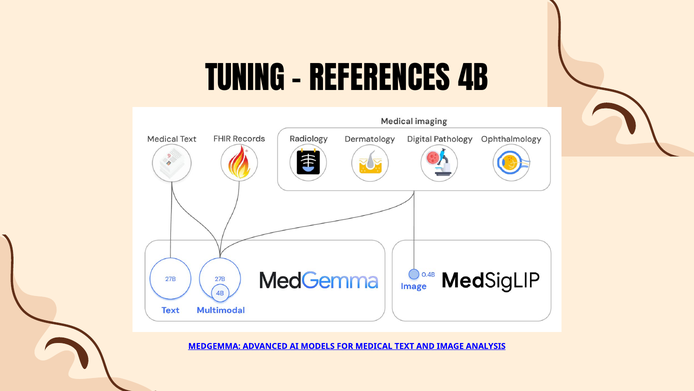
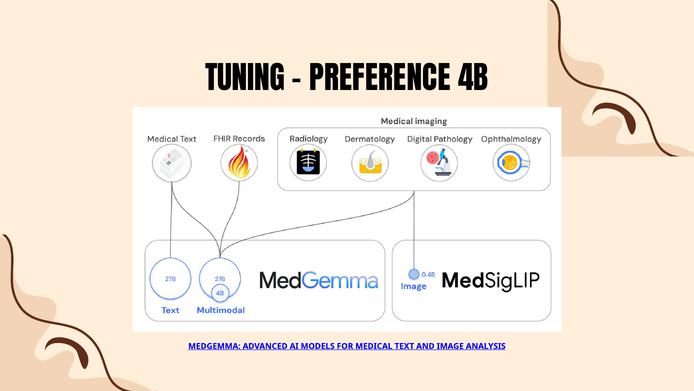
REFERENCES: REFERENCES -> PREFERENCE (380, 80)
